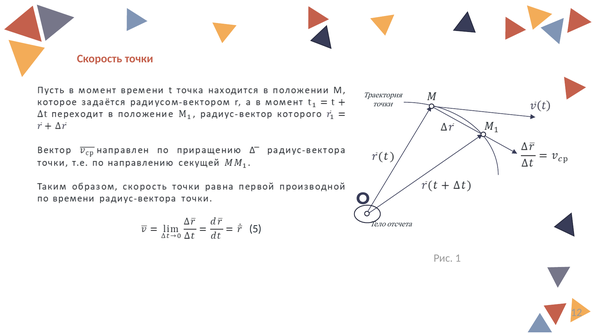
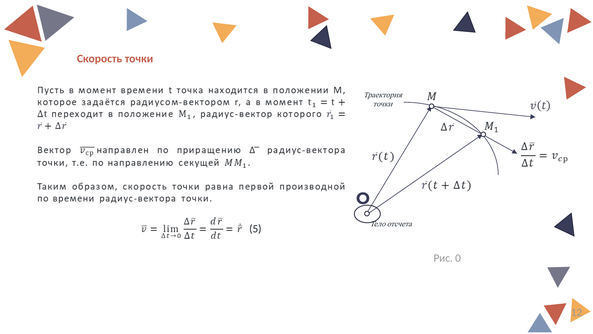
1: 1 -> 0 (458, 258)
